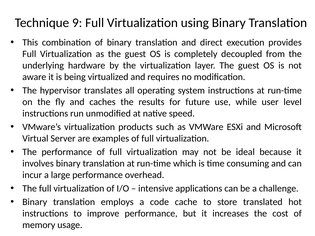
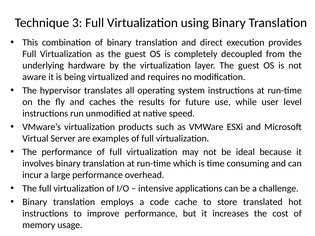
9: 9 -> 3 (77, 23)
